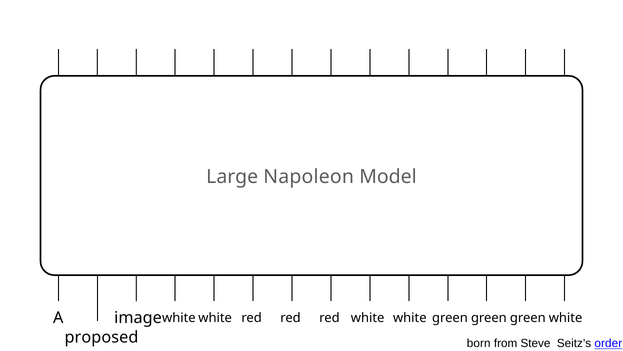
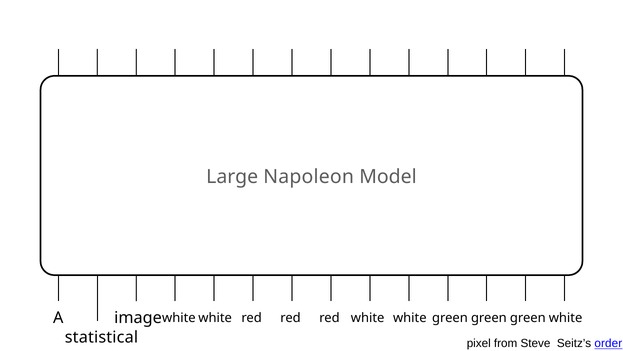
proposed: proposed -> statistical (101, 337)
born: born -> pixel (479, 343)
